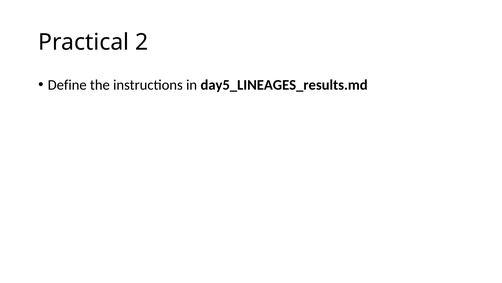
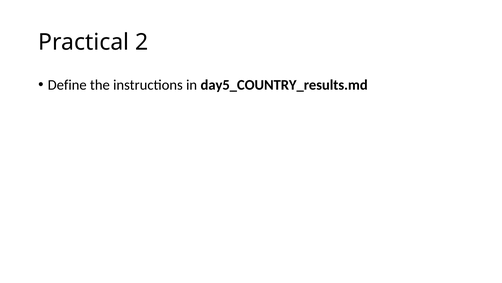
day5_LINEAGES_results.md: day5_LINEAGES_results.md -> day5_COUNTRY_results.md (284, 85)
